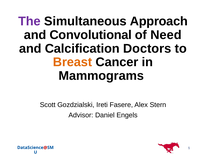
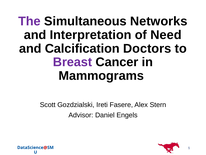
Approach: Approach -> Networks (159, 21)
Convolutional: Convolutional -> Interpretation (91, 35)
Breast colour: orange -> purple (73, 62)
